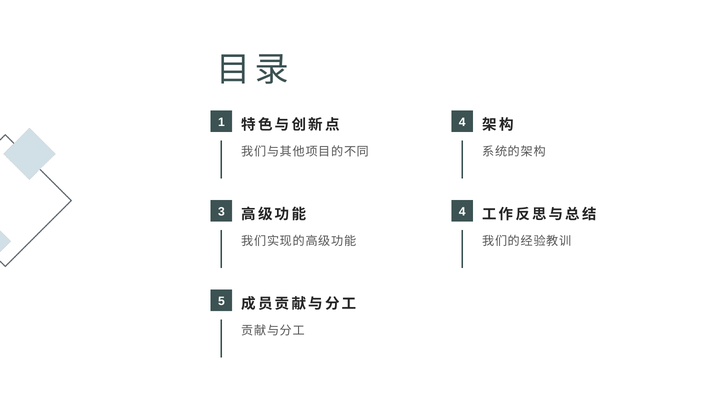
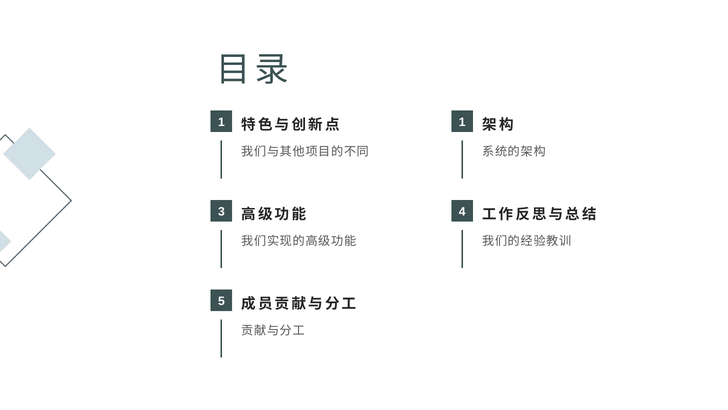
4: 4 -> 1 (462, 122)
